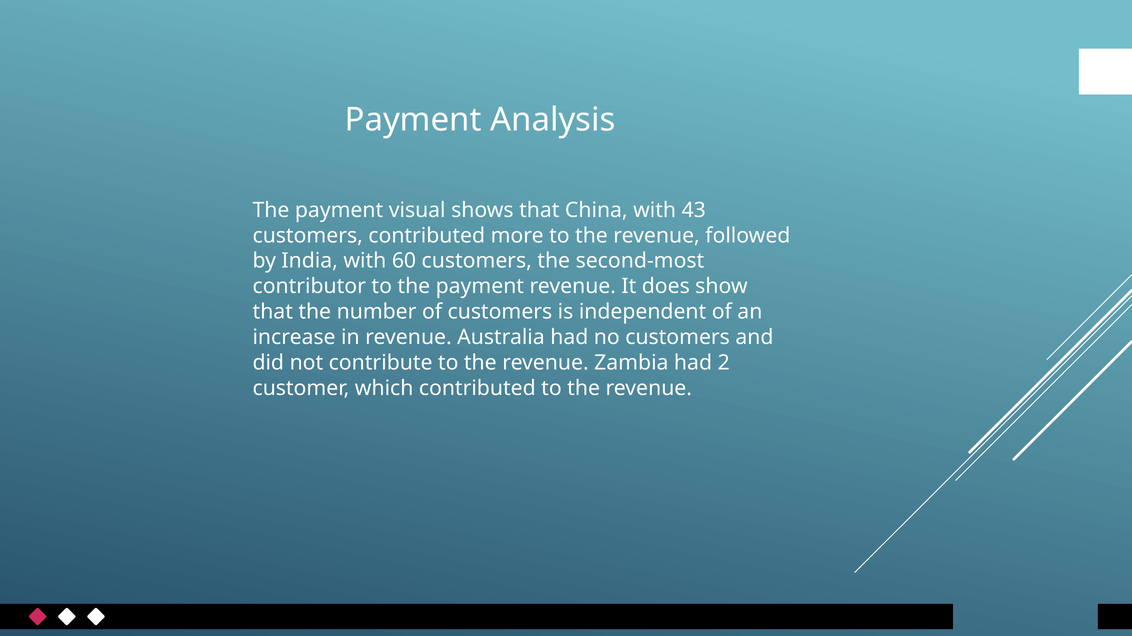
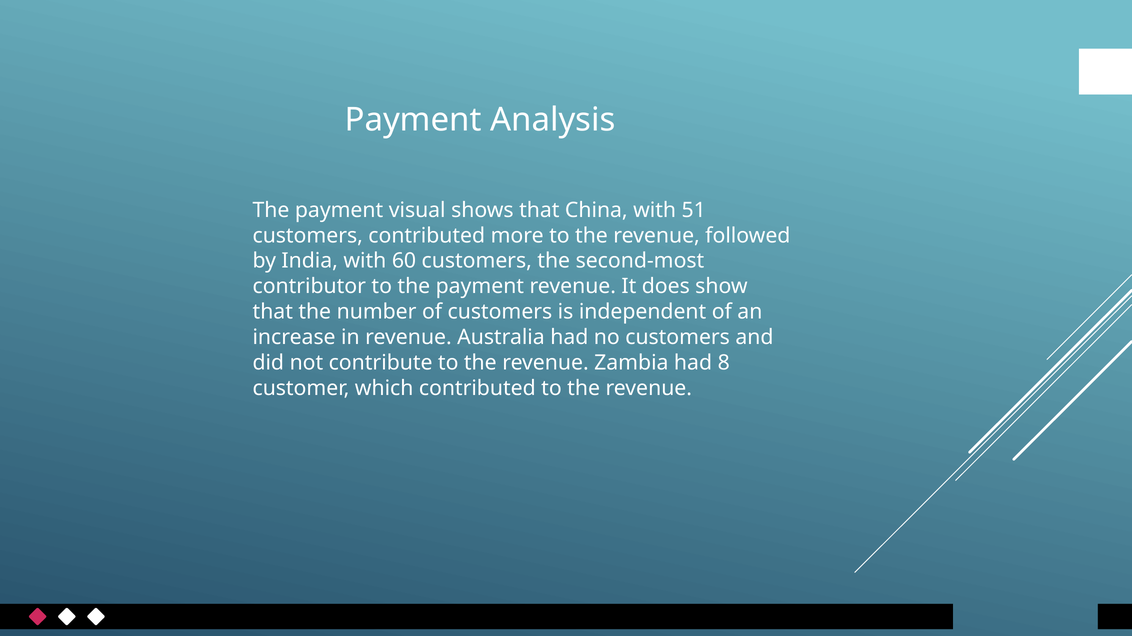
43: 43 -> 51 (694, 210)
2: 2 -> 8 (724, 363)
